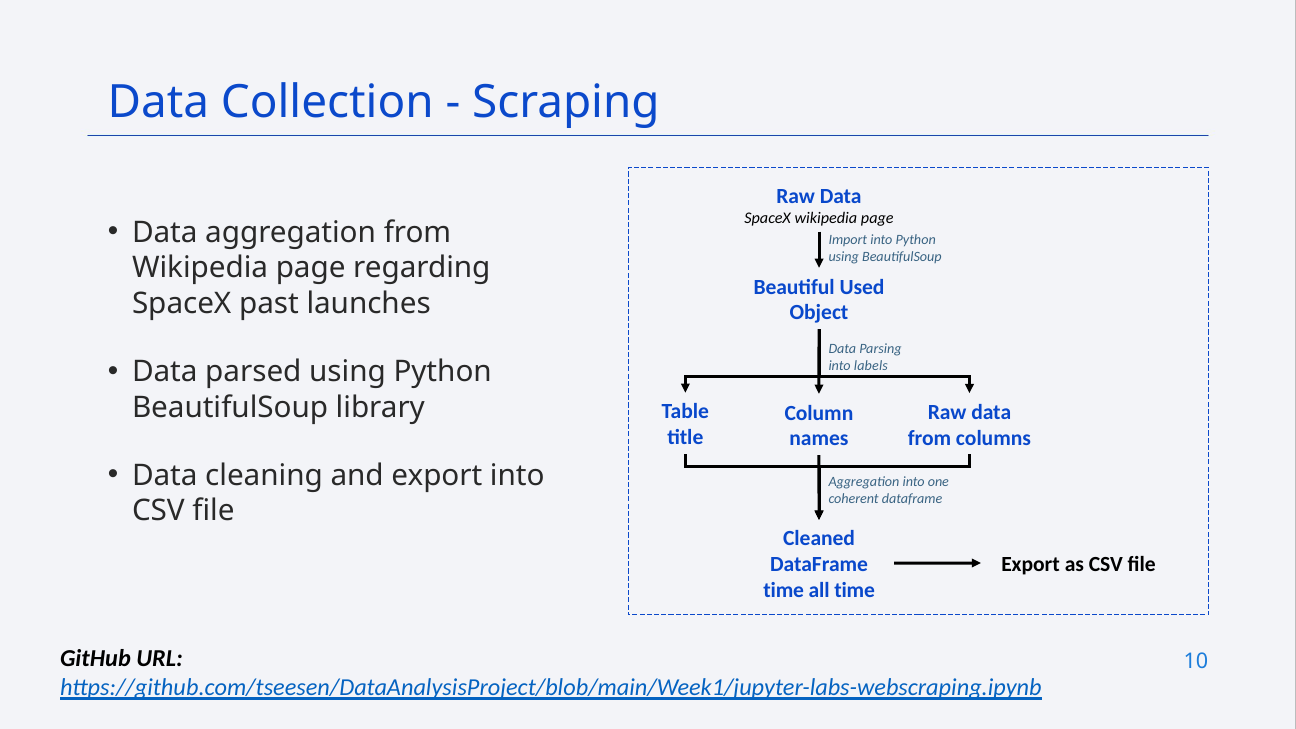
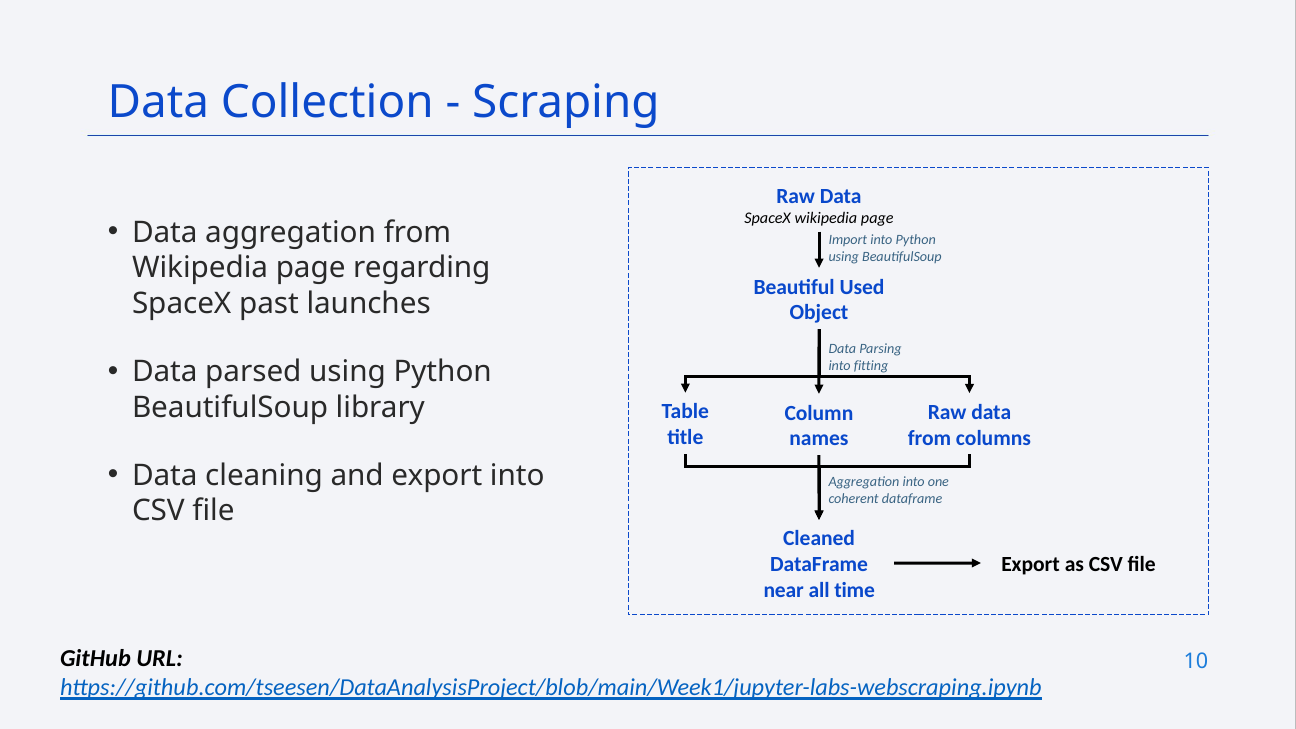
labels: labels -> fitting (871, 365)
time: time -> near (784, 591)
